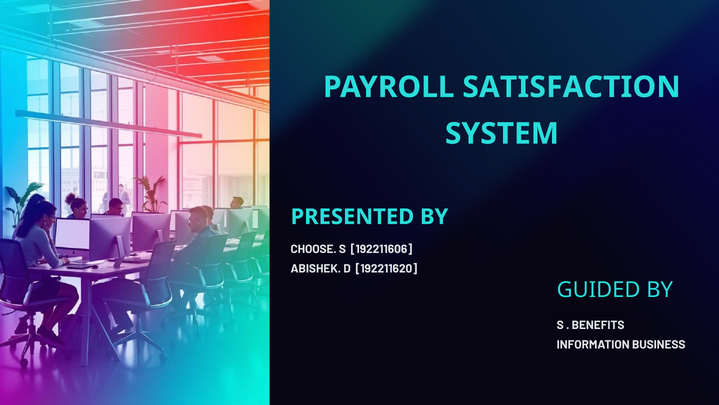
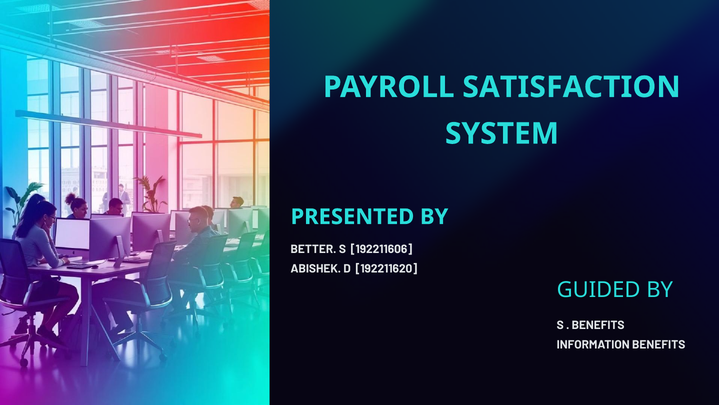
CHOOSE: CHOOSE -> BETTER (314, 249)
INFORMATION BUSINESS: BUSINESS -> BENEFITS (659, 344)
